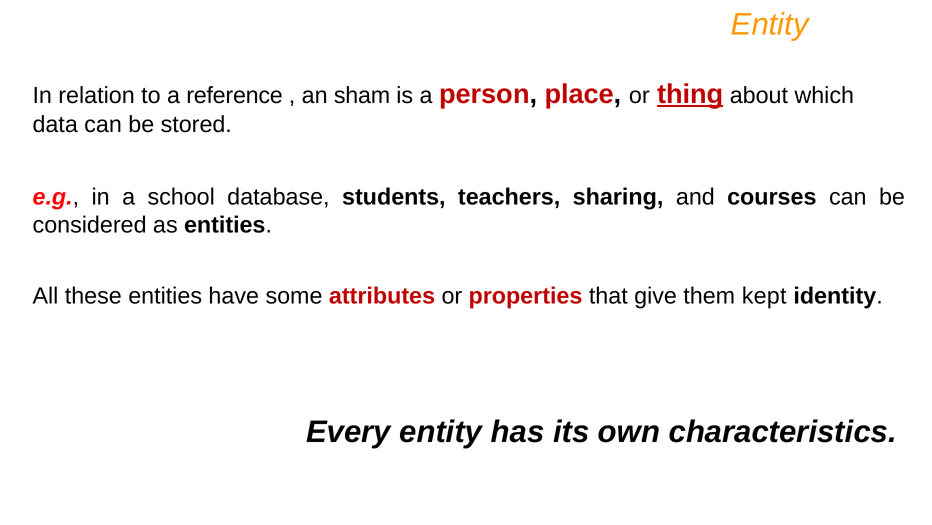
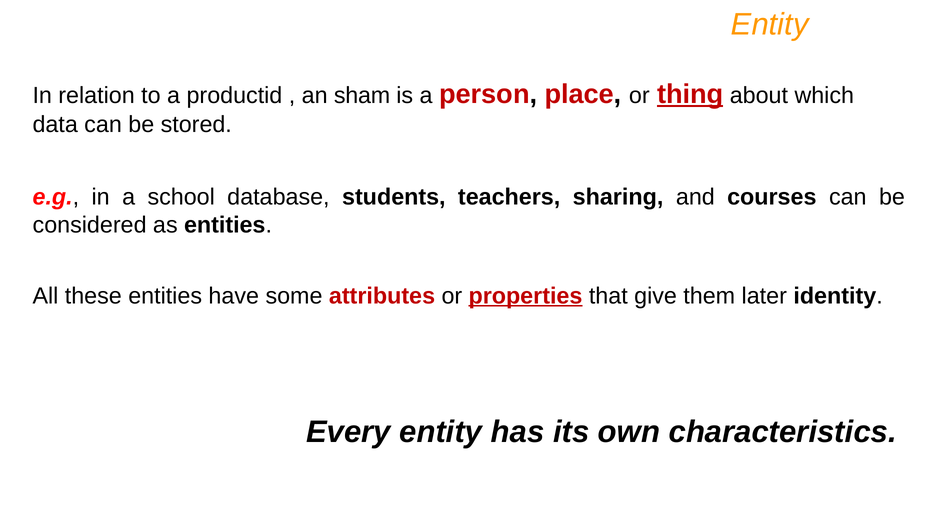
reference: reference -> productid (234, 95)
properties underline: none -> present (525, 295)
kept: kept -> later (764, 295)
